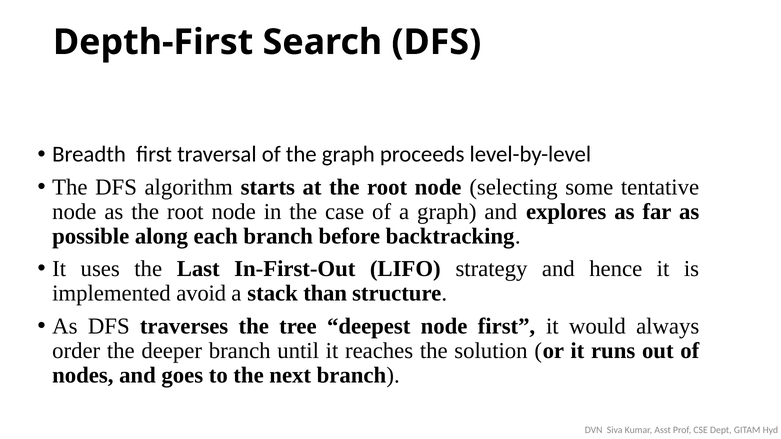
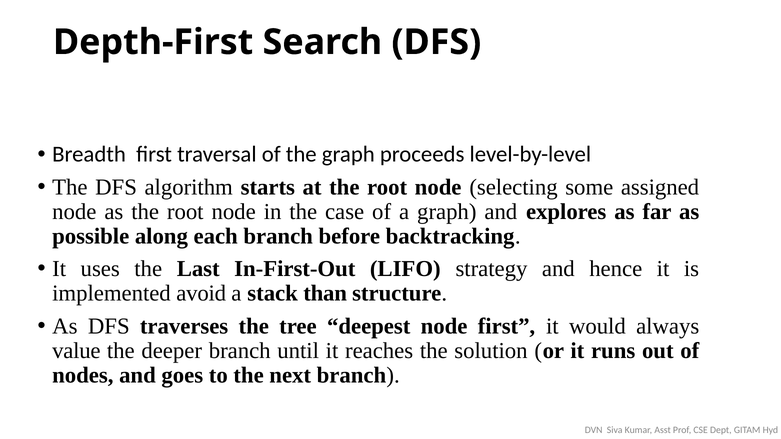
tentative: tentative -> assigned (660, 187)
order: order -> value (76, 351)
